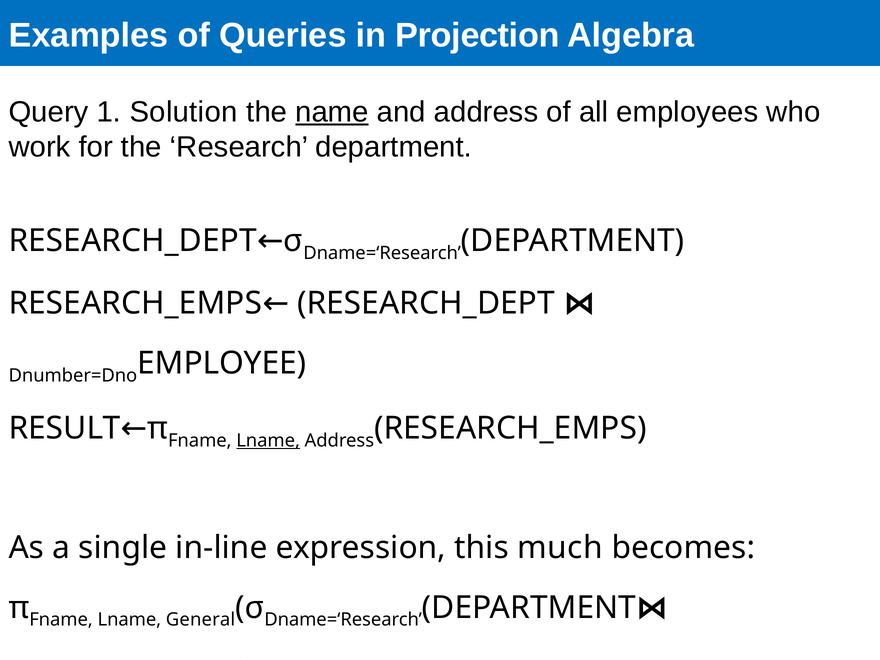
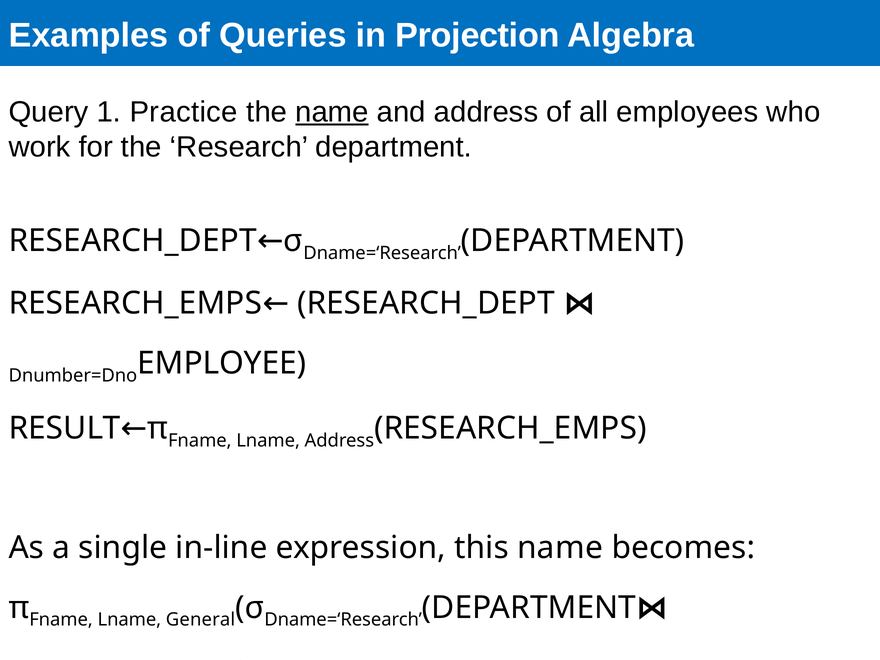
Solution: Solution -> Practice (184, 112)
Lname underline: present -> none (268, 441)
this much: much -> name (560, 548)
